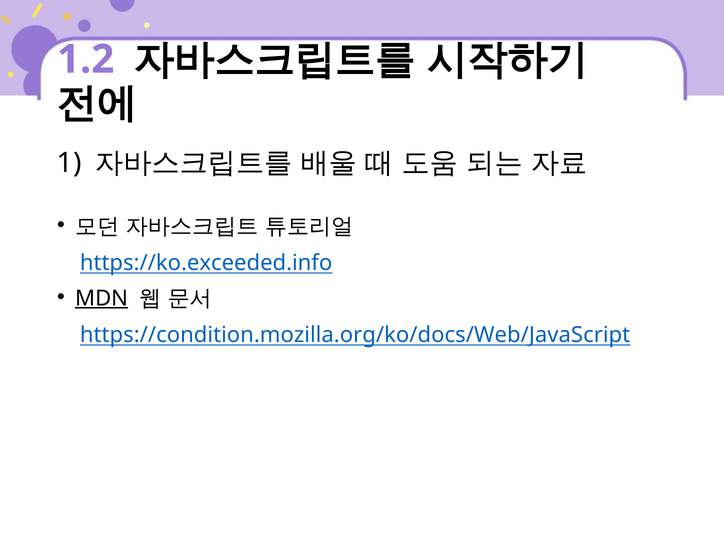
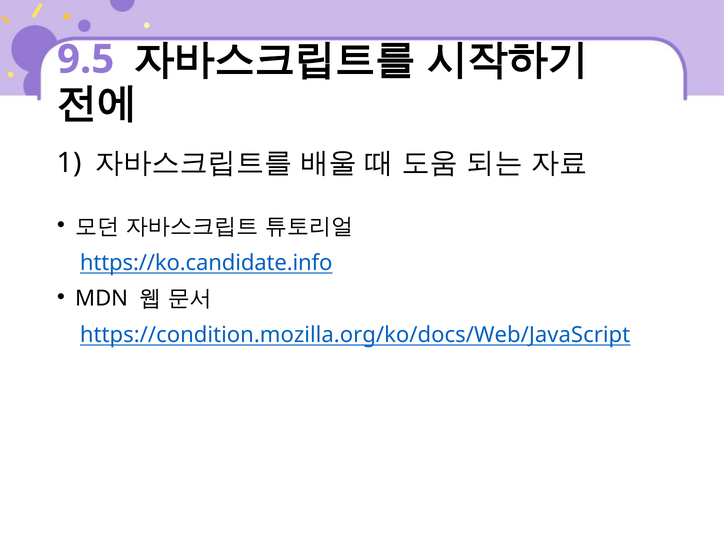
1.2: 1.2 -> 9.5 (86, 59)
https://ko.exceeded.info: https://ko.exceeded.info -> https://ko.candidate.info (206, 263)
MDN underline: present -> none (102, 298)
